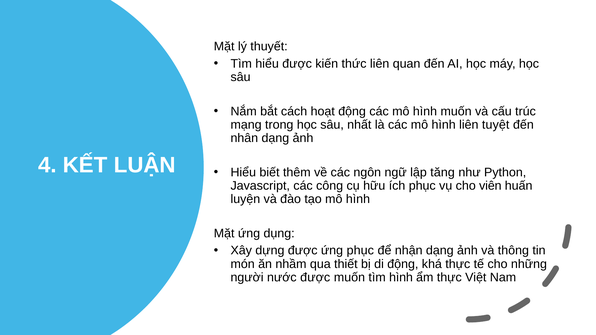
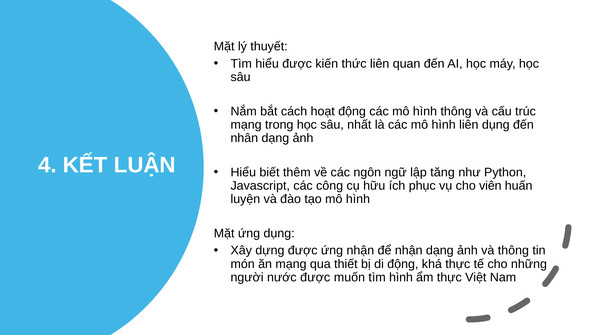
hình muốn: muốn -> thông (456, 111)
liên tuyệt: tuyệt -> dụng (496, 125)
ứng phục: phục -> nhận (360, 251)
ăn nhầm: nhầm -> mạng (291, 264)
